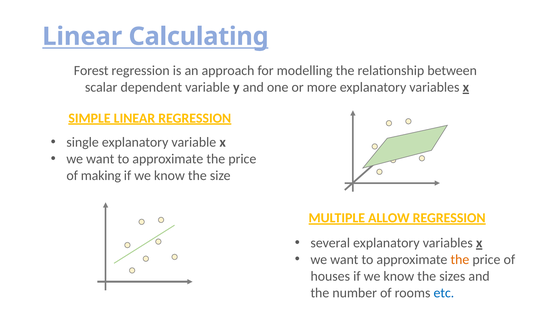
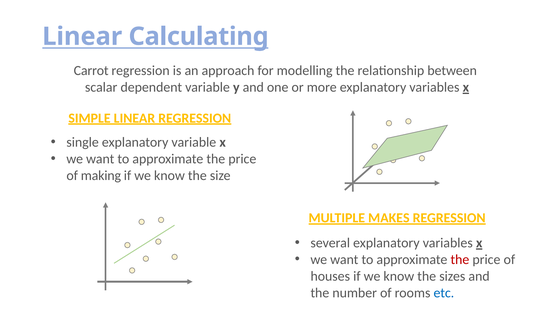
Forest: Forest -> Carrot (91, 71)
ALLOW: ALLOW -> MAKES (389, 218)
the colour: orange -> red (460, 259)
